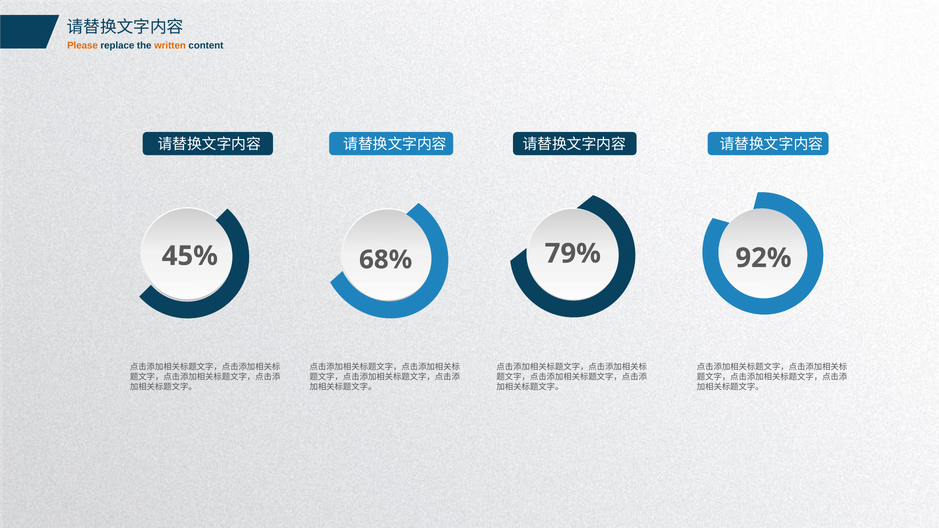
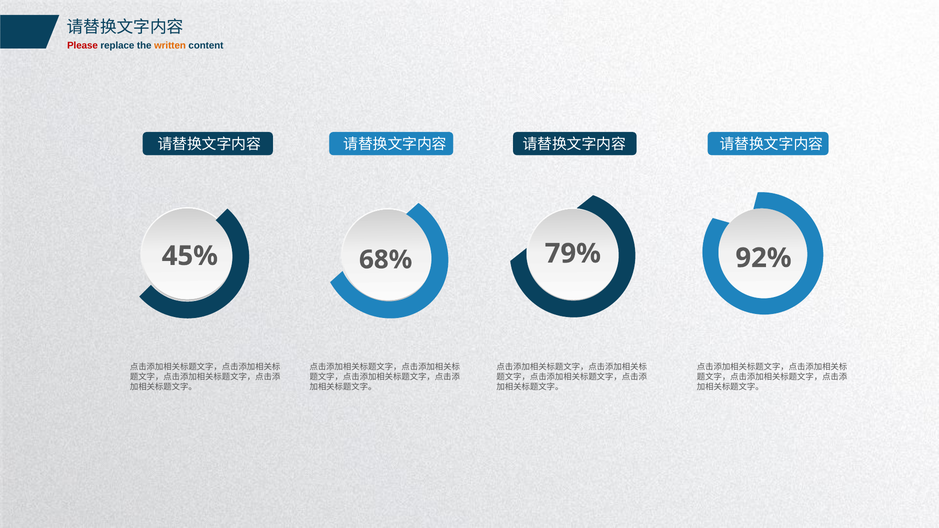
Please colour: orange -> red (83, 46)
